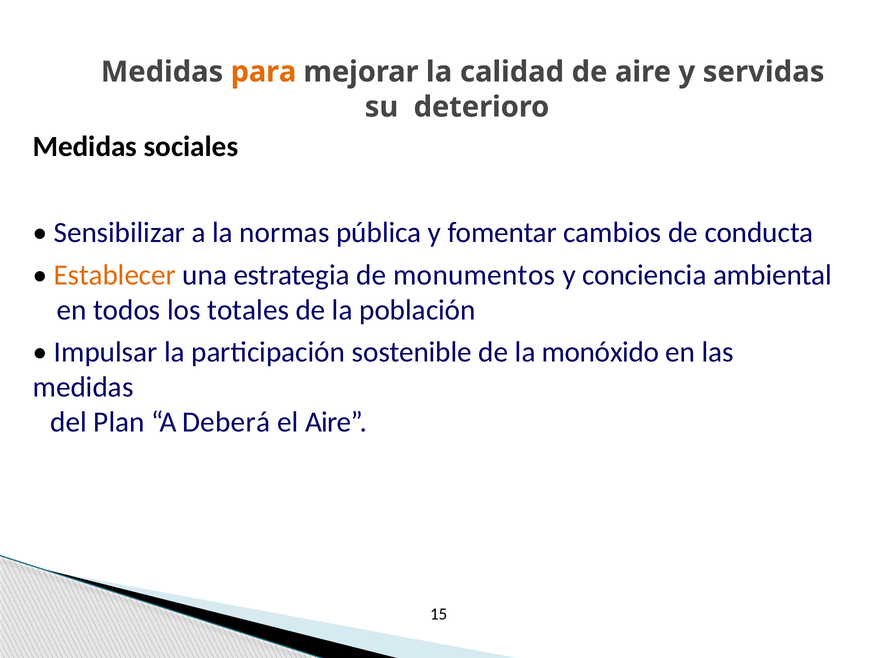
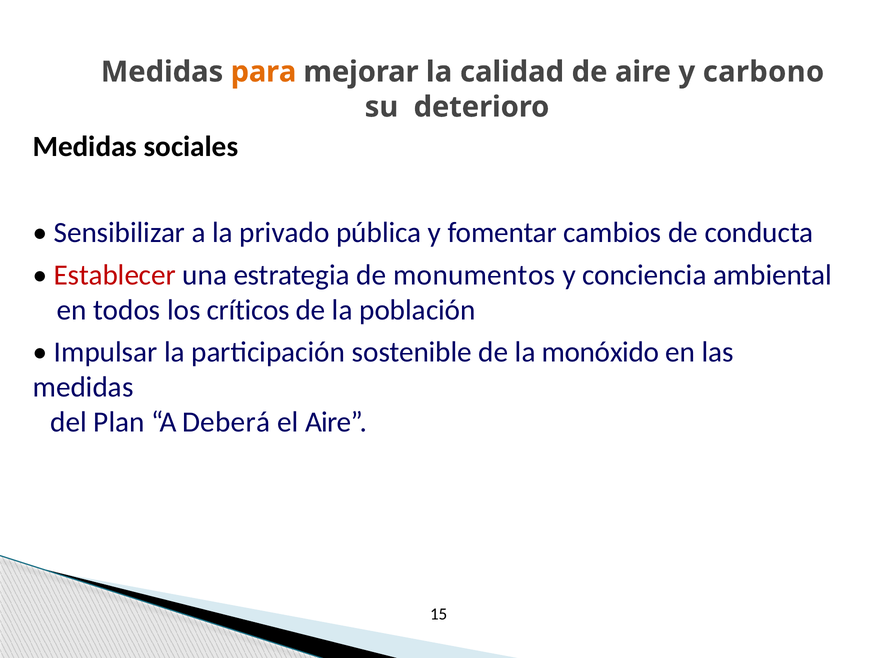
servidas: servidas -> carbono (763, 72)
normas: normas -> privado (284, 233)
Establecer colour: orange -> red (115, 275)
totales: totales -> críticos (248, 310)
